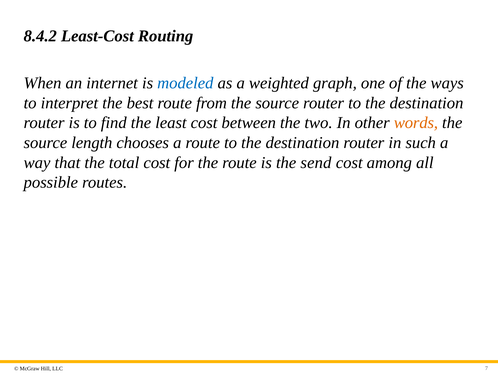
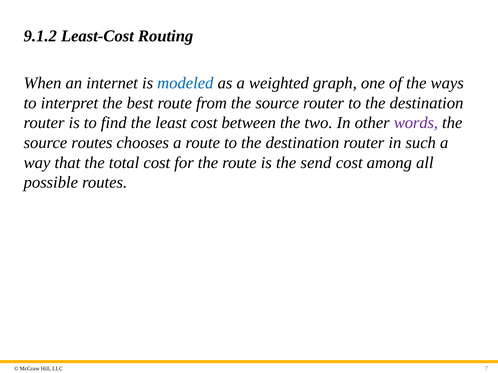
8.4.2: 8.4.2 -> 9.1.2 (40, 36)
words colour: orange -> purple (416, 123)
source length: length -> routes (92, 143)
